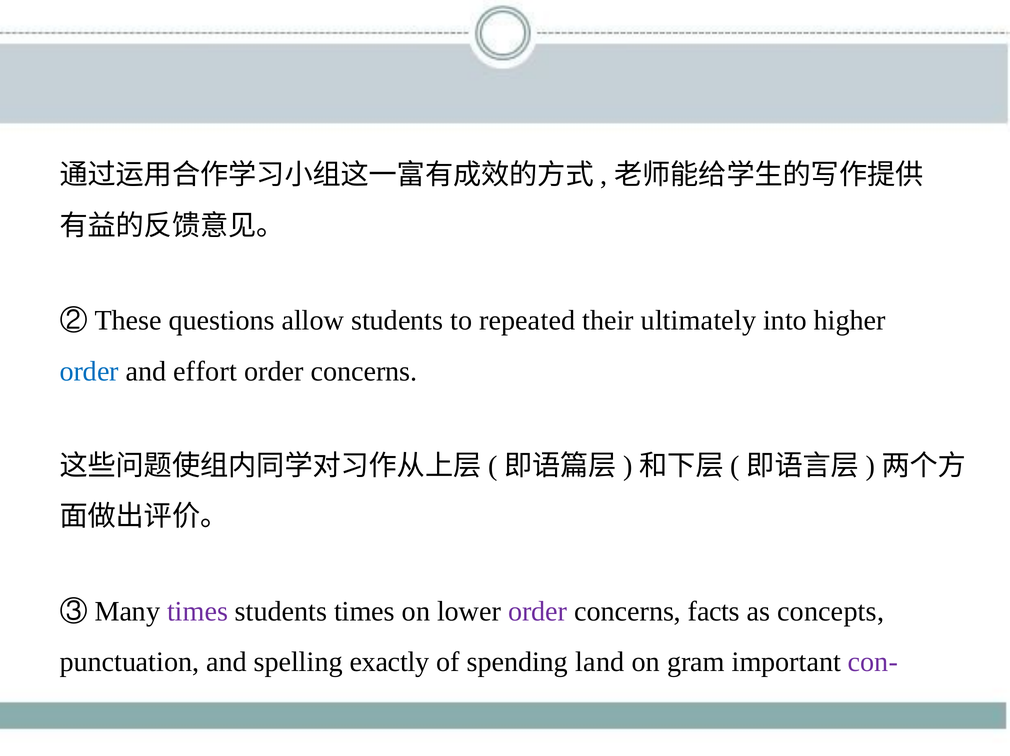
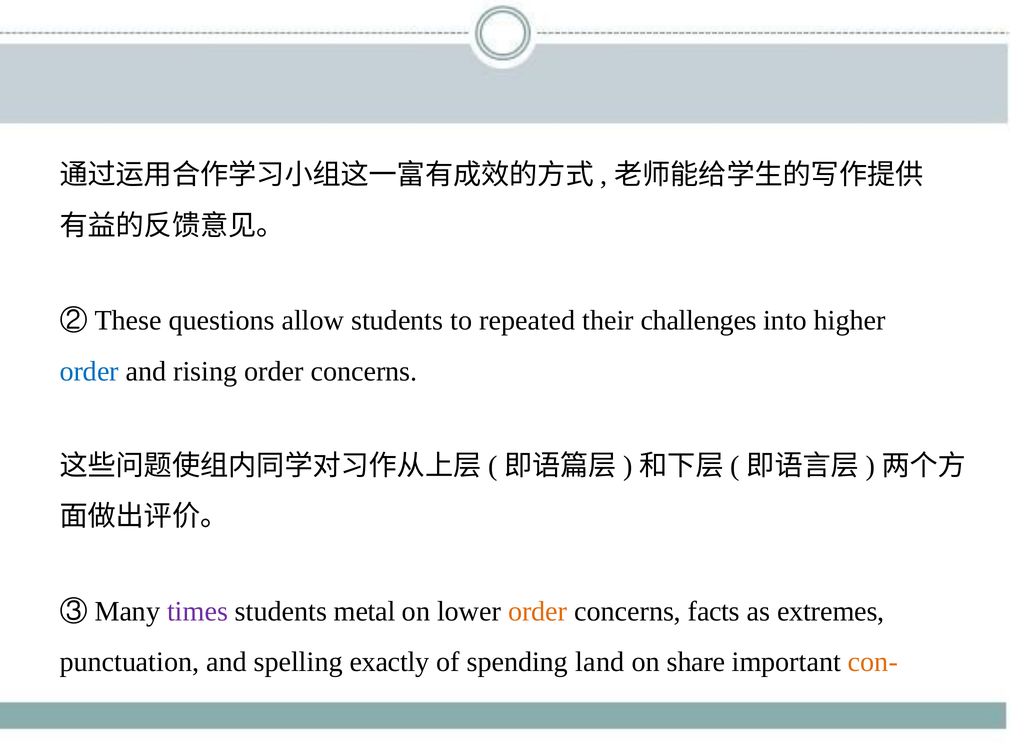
ultimately: ultimately -> challenges (699, 320)
effort: effort -> rising (205, 371)
students times: times -> metal (365, 611)
order colour: purple -> orange (538, 611)
concepts: concepts -> extremes (831, 611)
gram: gram -> share (696, 662)
con- colour: purple -> orange (873, 662)
